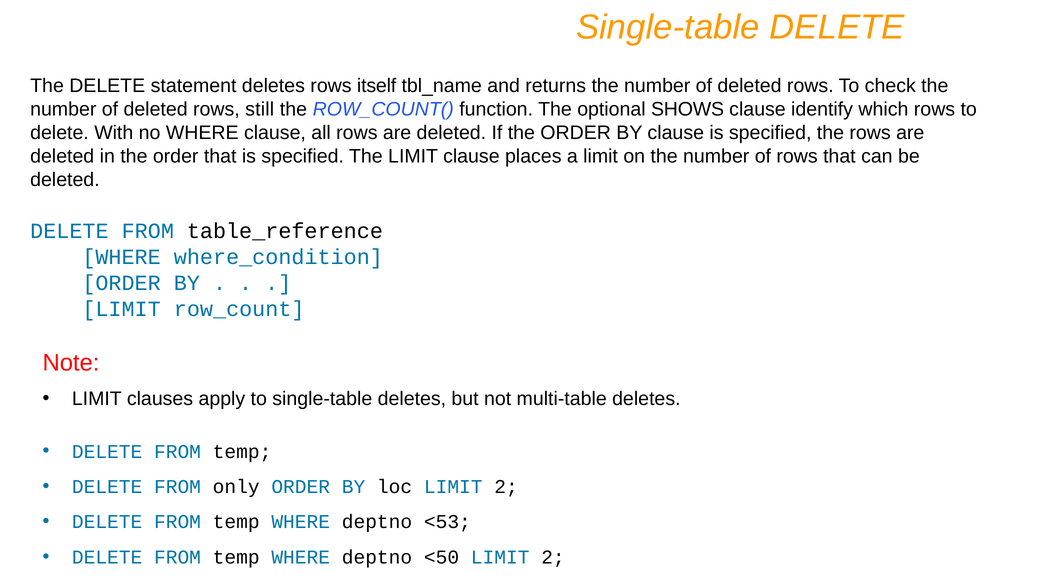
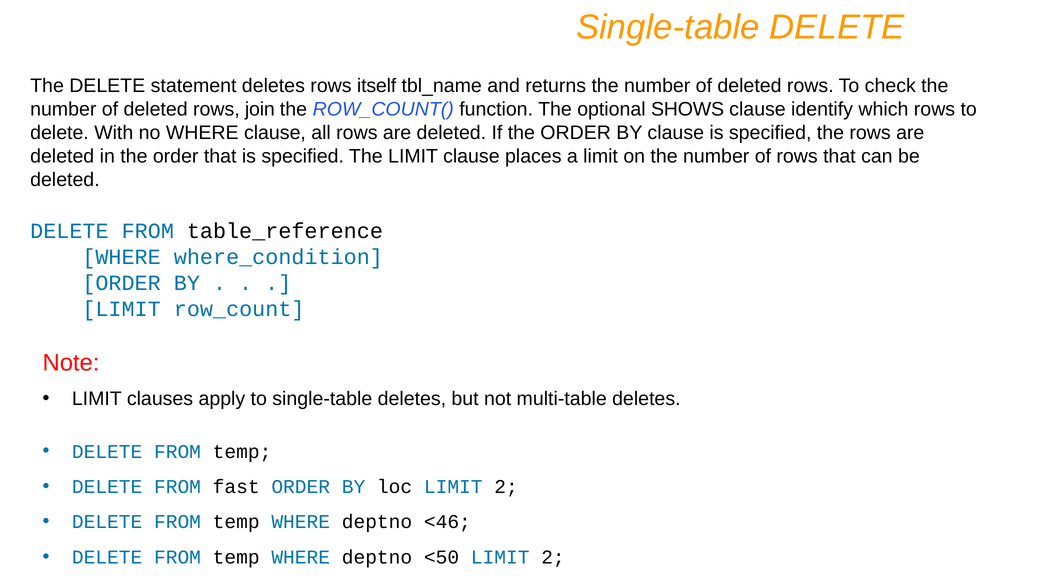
still: still -> join (260, 109)
only: only -> fast (236, 487)
<53: <53 -> <46 (447, 522)
